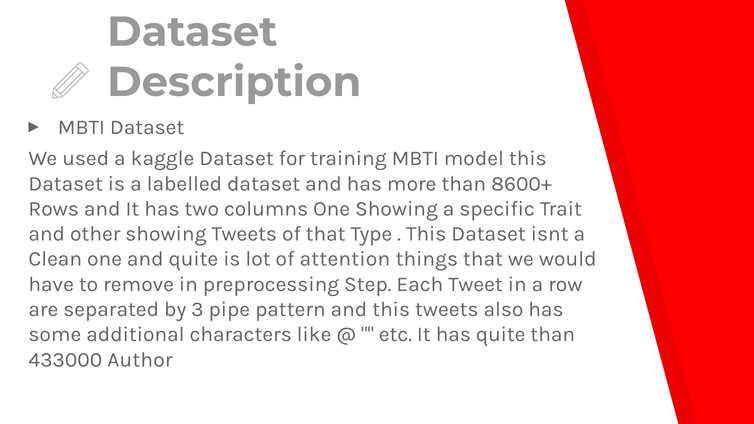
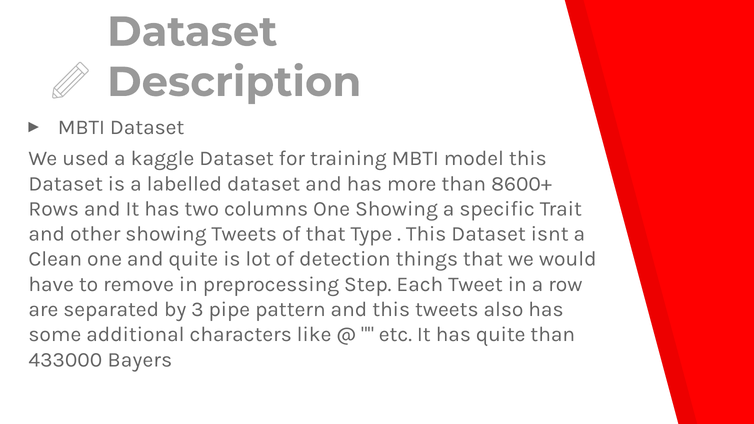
attention: attention -> detection (345, 259)
Author: Author -> Bayers (140, 360)
